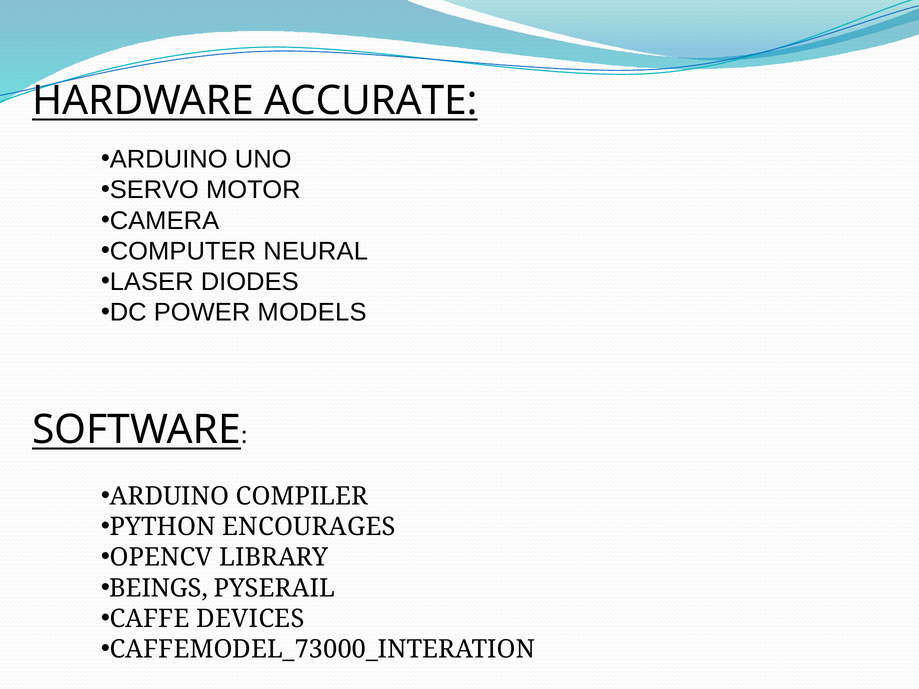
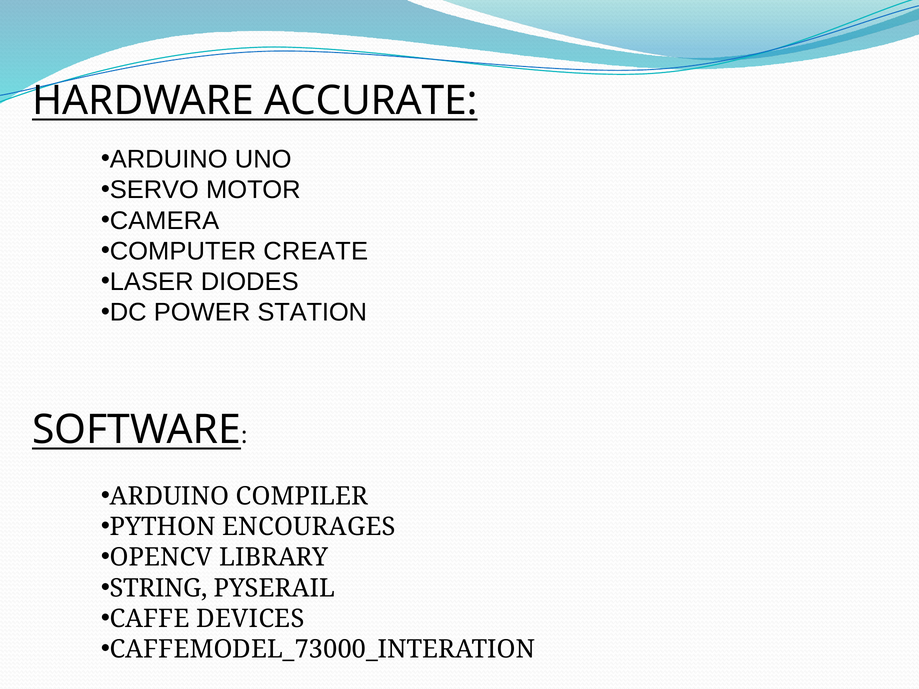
NEURAL: NEURAL -> CREATE (316, 251)
MODELS: MODELS -> STATION (312, 313)
BEINGS: BEINGS -> STRING (159, 588)
